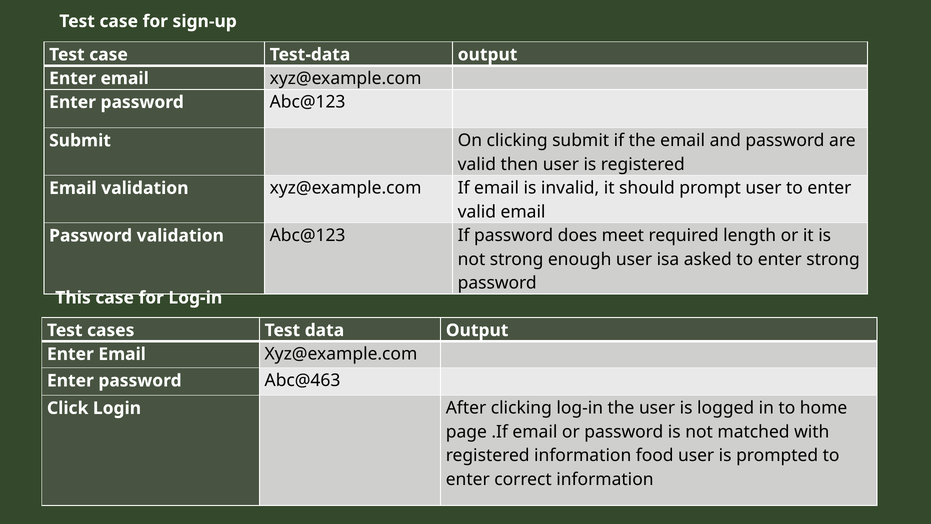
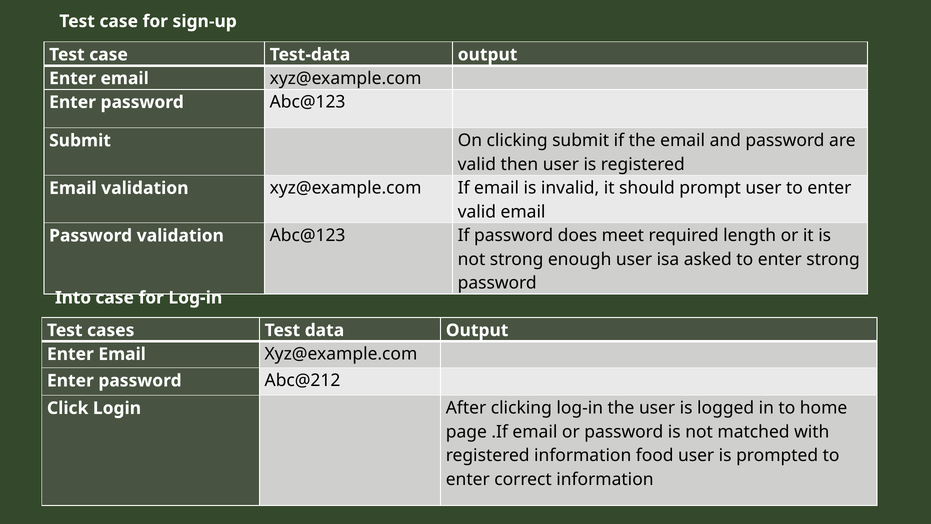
This: This -> Into (73, 298)
Abc@463: Abc@463 -> Abc@212 (303, 380)
